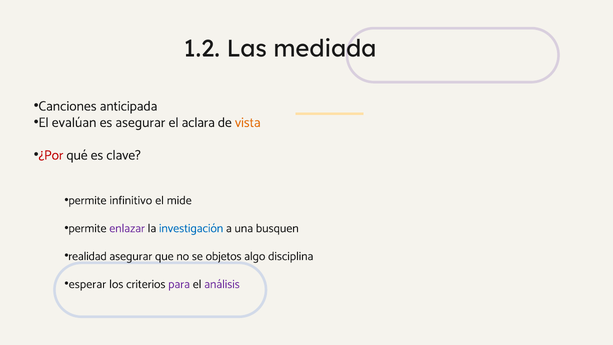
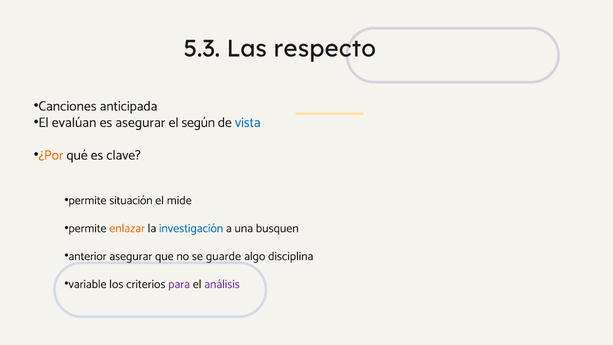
1.2: 1.2 -> 5.3 (202, 49)
mediada: mediada -> respecto (325, 49)
aclara: aclara -> según (198, 122)
vista colour: orange -> blue (248, 122)
¿Por colour: red -> orange (51, 155)
infinitivo: infinitivo -> situación (131, 200)
enlazar colour: purple -> orange (127, 228)
realidad: realidad -> anterior (88, 256)
objetos: objetos -> guarde (223, 256)
esperar: esperar -> variable (87, 284)
